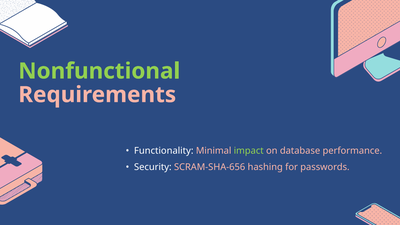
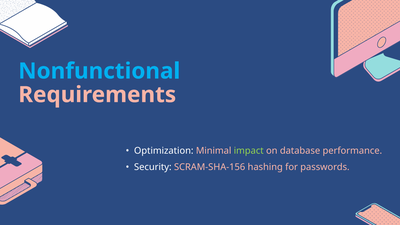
Nonfunctional colour: light green -> light blue (99, 71)
Functionality: Functionality -> Optimization (164, 151)
SCRAM-SHA-656: SCRAM-SHA-656 -> SCRAM-SHA-156 (210, 167)
